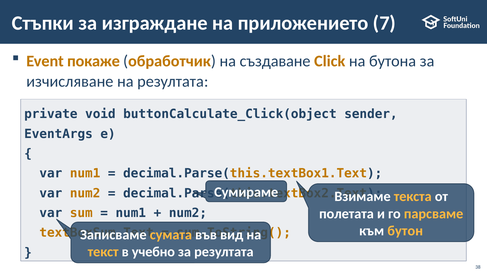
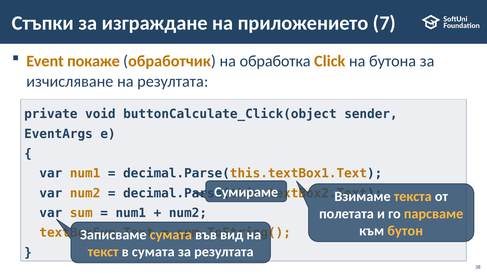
създаване: създаване -> обработка (275, 61)
в учебно: учебно -> сумата (153, 252)
